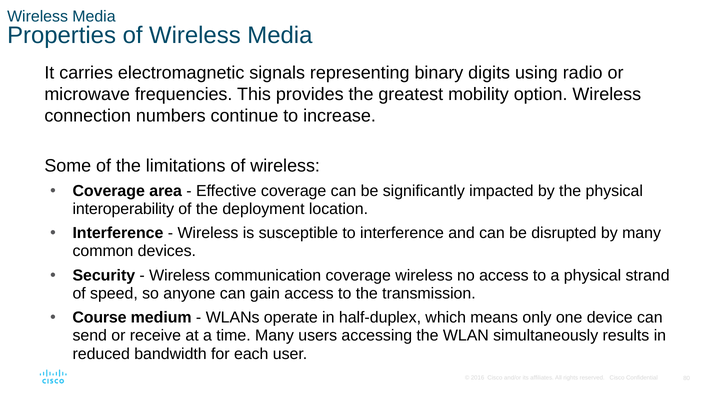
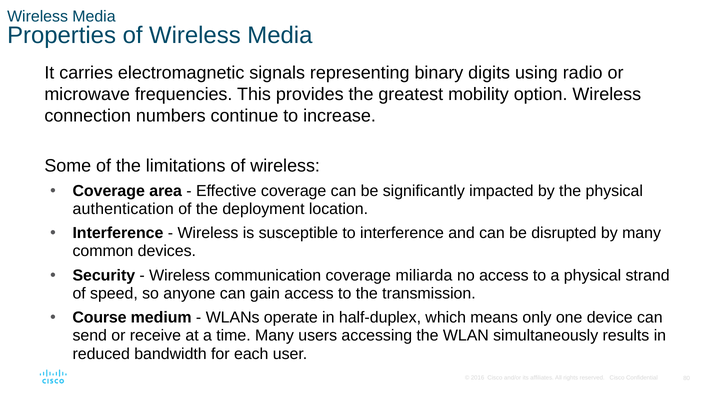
interoperability: interoperability -> authentication (123, 209)
coverage wireless: wireless -> miliarda (424, 276)
